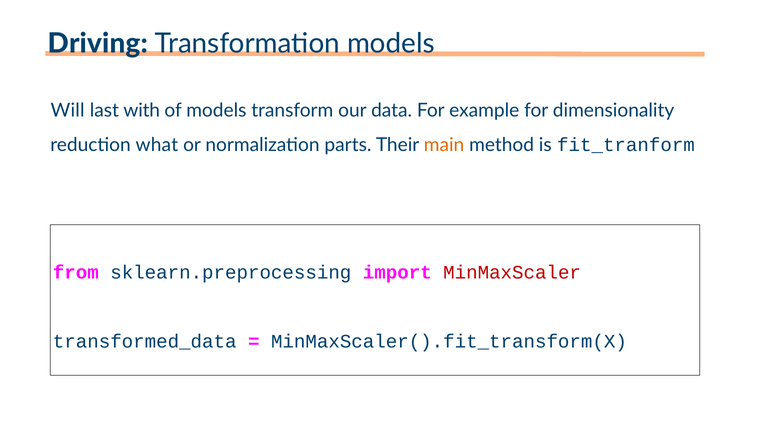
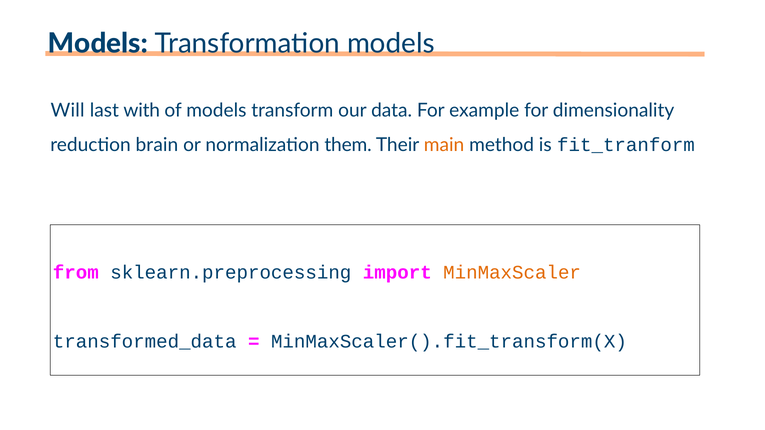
Driving: Driving -> Models (98, 44)
what: what -> brain (157, 145)
parts: parts -> them (348, 145)
MinMaxScaler colour: red -> orange (512, 273)
